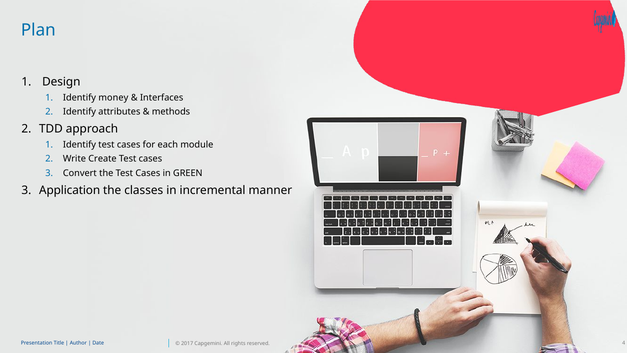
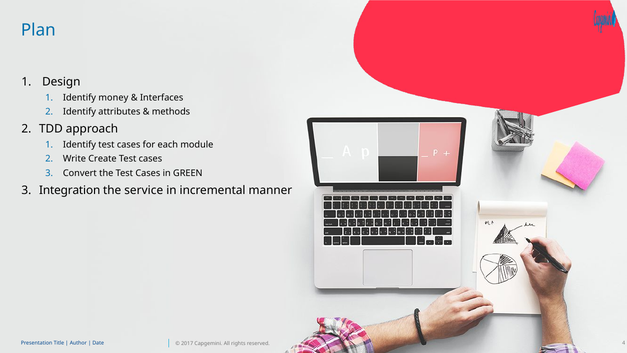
Application: Application -> Integration (70, 190)
classes: classes -> service (144, 190)
